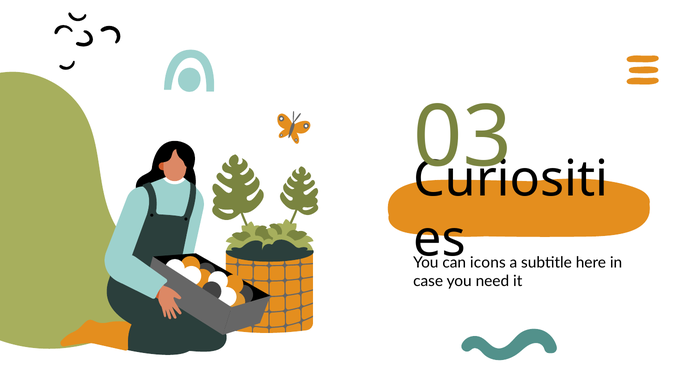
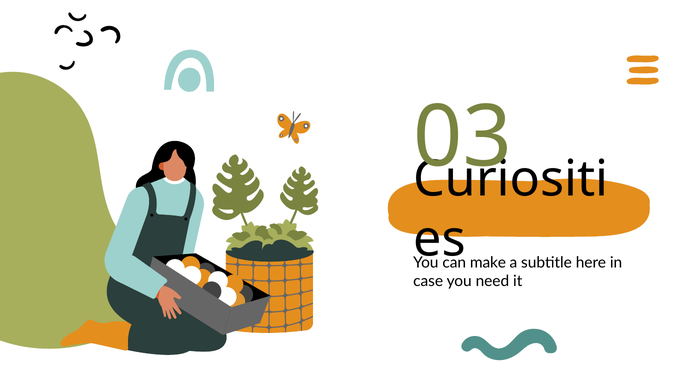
icons: icons -> make (488, 263)
